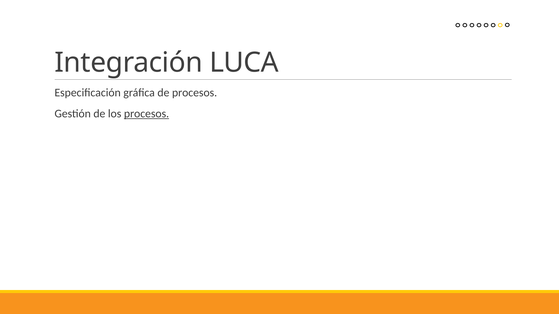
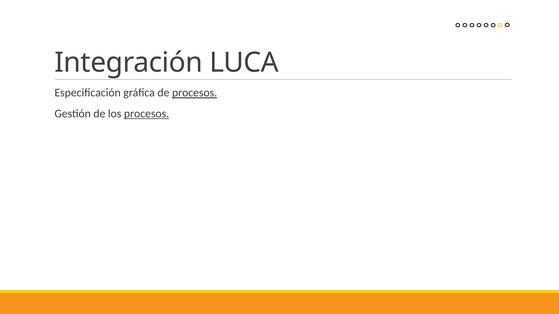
procesos underline: none -> present (195, 93)
